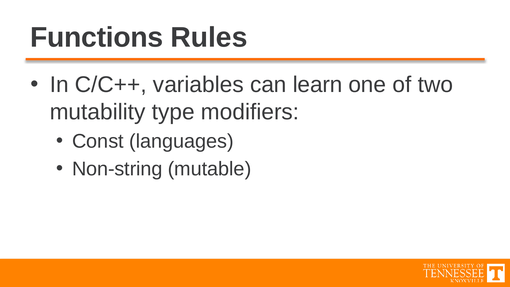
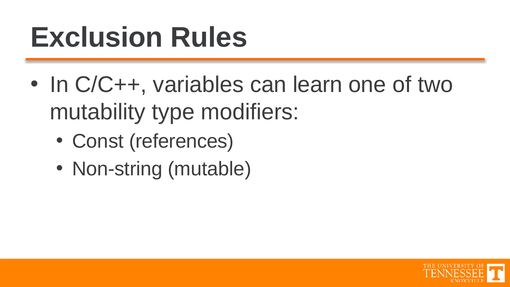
Functions: Functions -> Exclusion (97, 37)
languages: languages -> references (182, 141)
